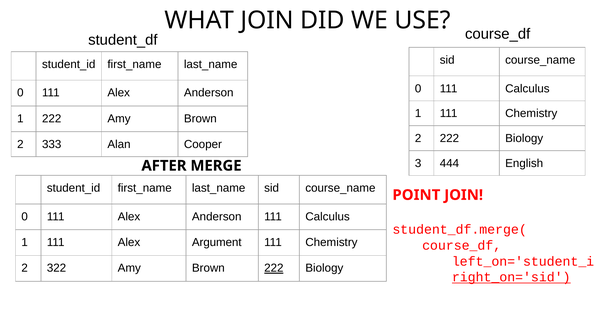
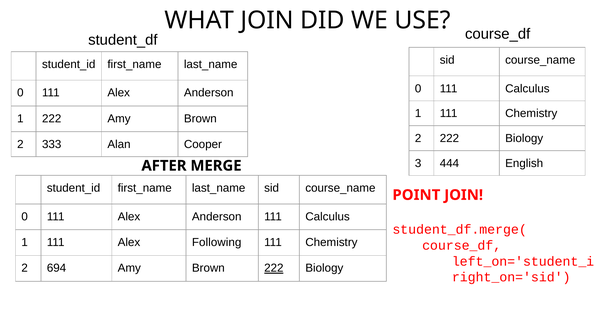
Argument: Argument -> Following (217, 242)
322: 322 -> 694 (57, 268)
right_on='sid underline: present -> none (511, 277)
